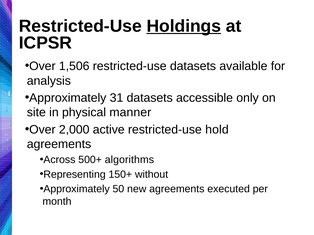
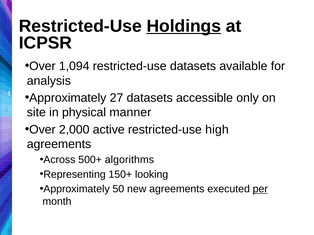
1,506: 1,506 -> 1,094 (74, 66)
31: 31 -> 27 (117, 98)
hold: hold -> high (217, 130)
without: without -> looking (152, 175)
per underline: none -> present (260, 189)
